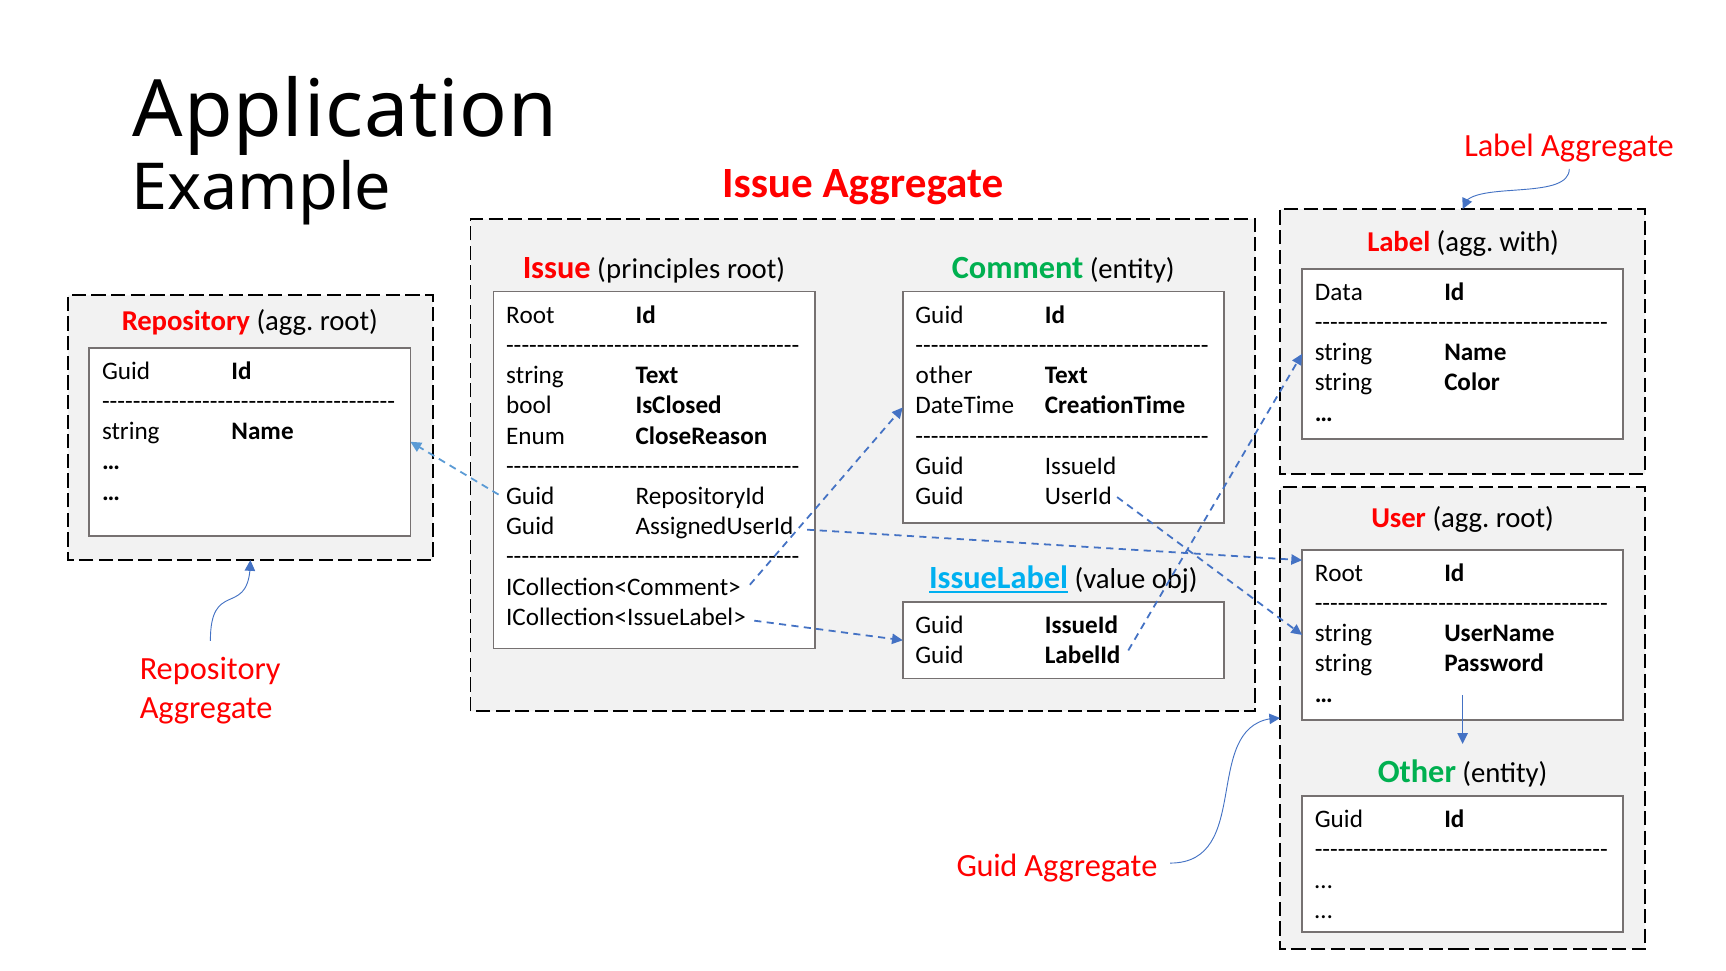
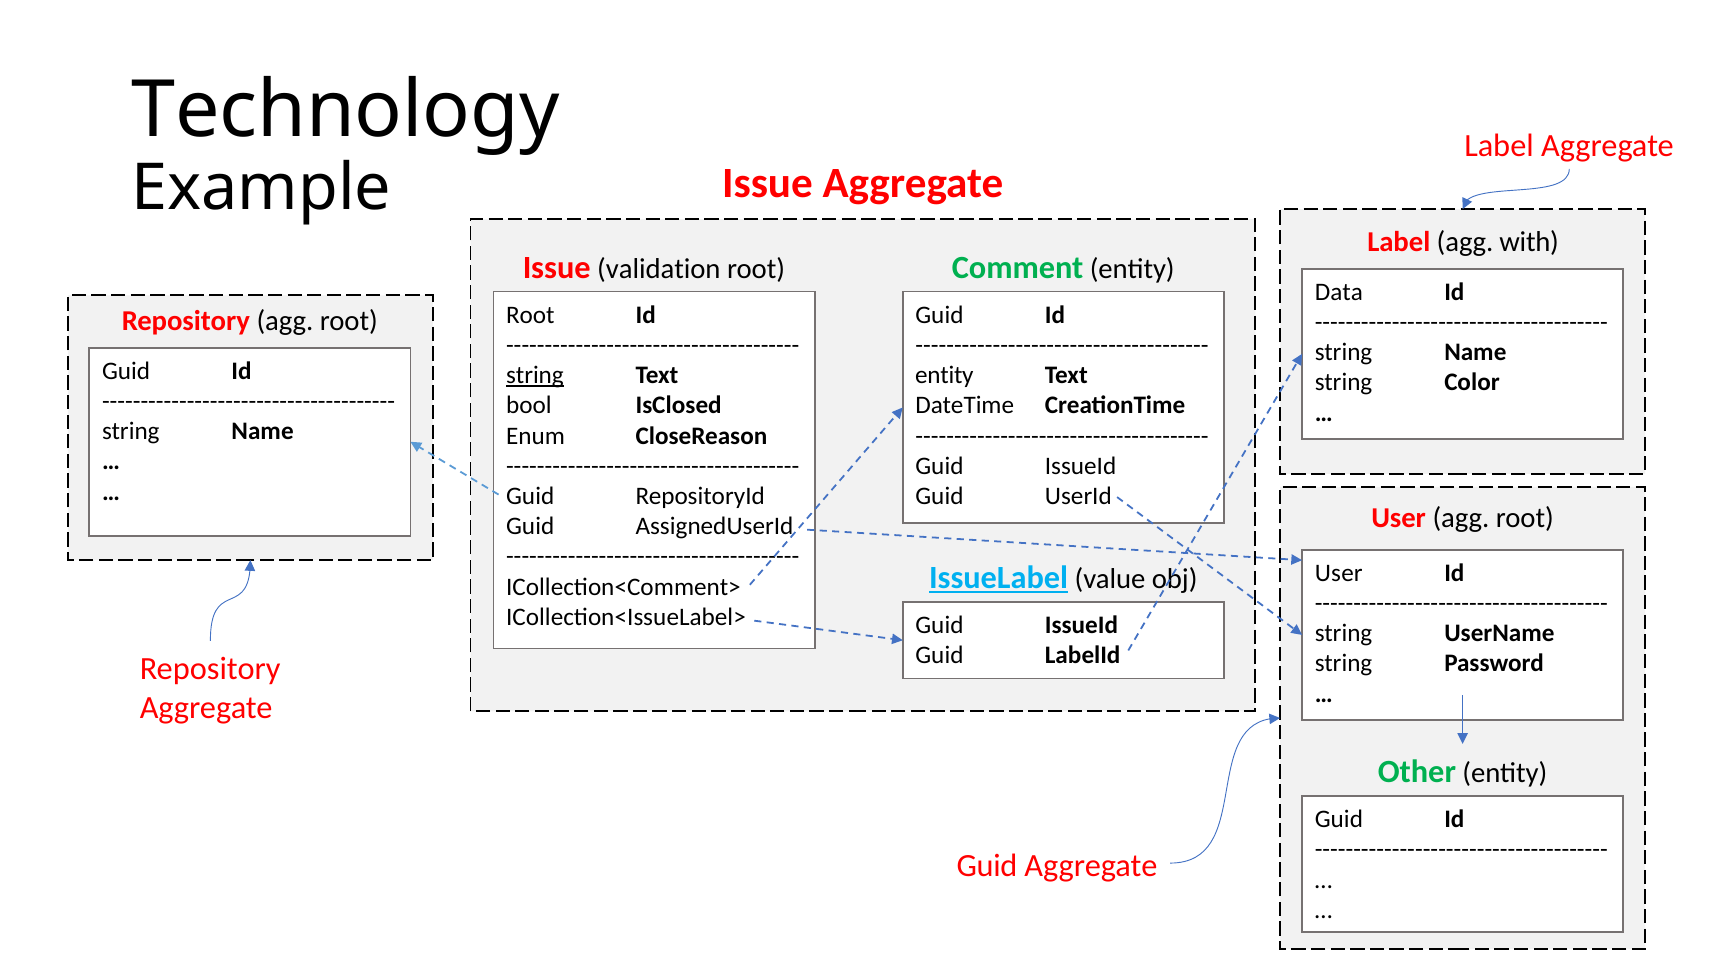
Application: Application -> Technology (345, 110)
principles: principles -> validation (659, 269)
string underline: none -> present (535, 375)
other: other -> entity (944, 375)
Root: Root -> User (1339, 573)
